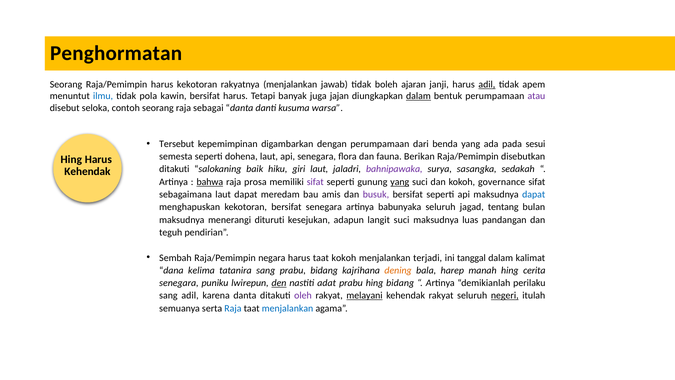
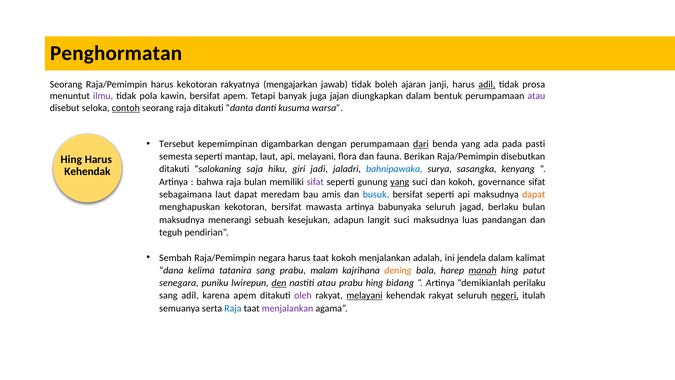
rakyatnya menjalankan: menjalankan -> mengajarkan (290, 84)
apem: apem -> prosa (534, 84)
ilmu colour: blue -> purple (103, 96)
bersifat harus: harus -> apem (236, 96)
dalam underline: present -> none (418, 96)
contoh underline: none -> present (126, 108)
raja sebagai: sebagai -> ditakuti (208, 108)
dari underline: none -> present (421, 144)
sesui: sesui -> pasti (535, 144)
dohena: dohena -> mantap (241, 156)
api senegara: senegara -> melayani (317, 156)
baik: baik -> saja (255, 169)
giri laut: laut -> jadi (319, 169)
bahnipawaka colour: purple -> blue (394, 169)
sedakah: sedakah -> kenyang (518, 169)
bahwa underline: present -> none (210, 182)
raja prosa: prosa -> bulan (255, 182)
busuk colour: purple -> blue (376, 194)
dapat colour: blue -> orange (534, 194)
bersifat senegara: senegara -> mawasta (324, 207)
tentang: tentang -> berlaku (503, 207)
dituruti: dituruti -> sebuah (269, 220)
terjadi: terjadi -> adalah (428, 258)
tanggal: tanggal -> jendela (471, 258)
prabu bidang: bidang -> malam (324, 270)
manah underline: none -> present (483, 270)
cerita: cerita -> patut (534, 270)
nastiti adat: adat -> atau (327, 283)
karena danta: danta -> apem (245, 295)
menjalankan colour: blue -> purple (288, 308)
